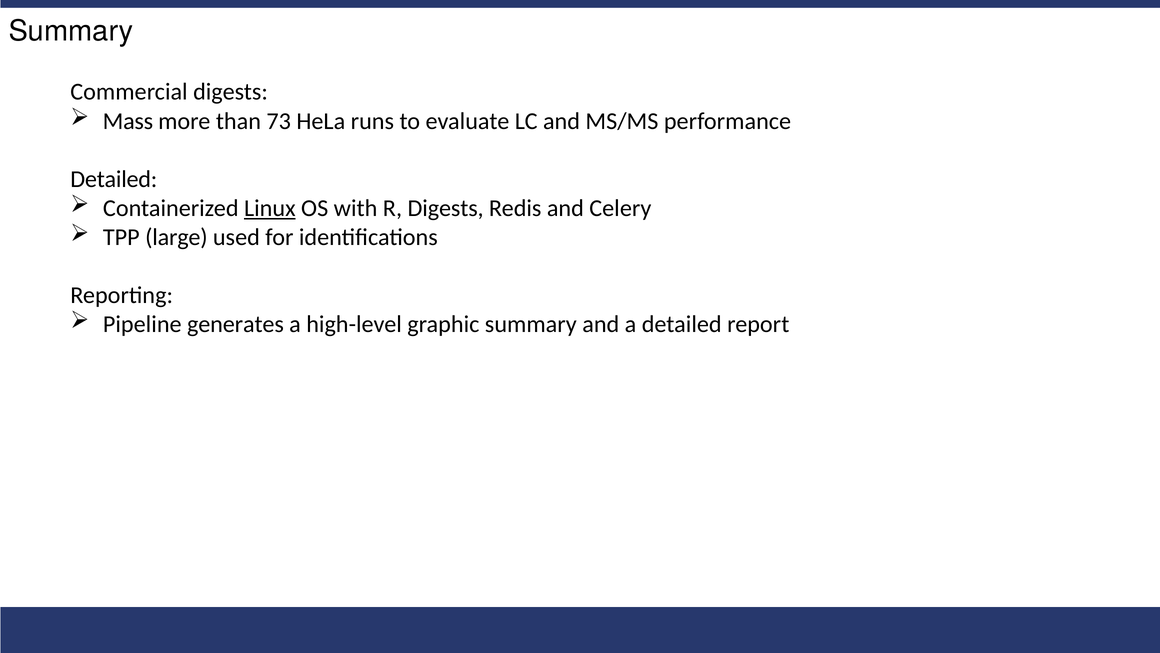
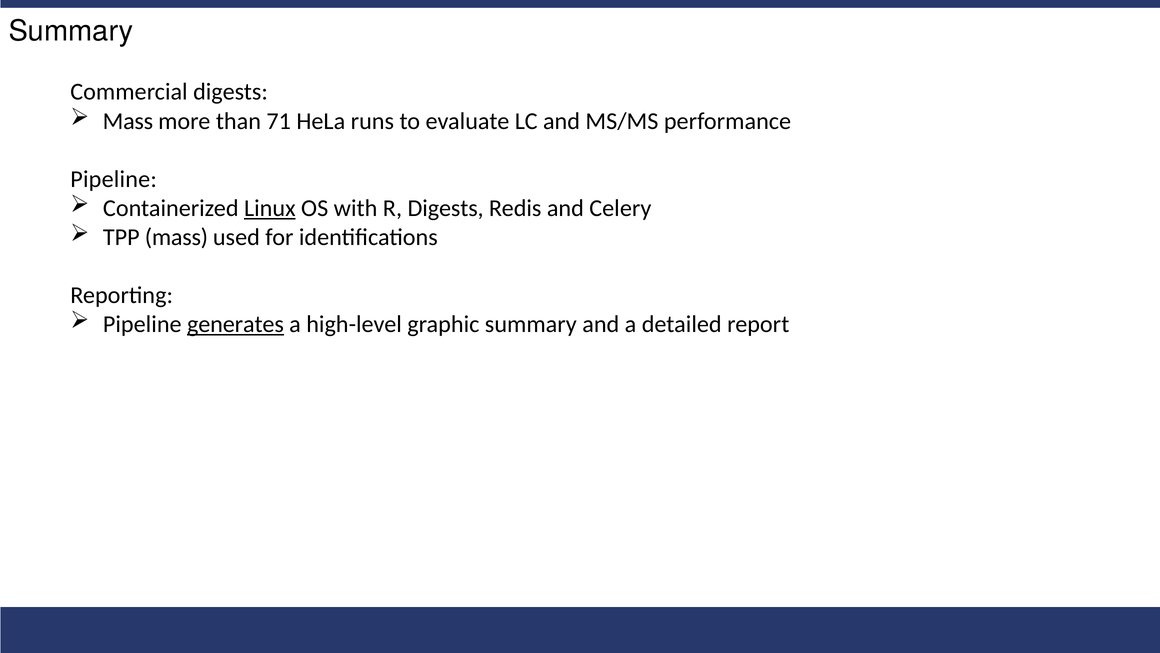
73: 73 -> 71 (279, 121)
Detailed: Detailed -> Pipeline (114, 179)
TPP large: large -> mass (176, 237)
generates underline: none -> present (235, 324)
